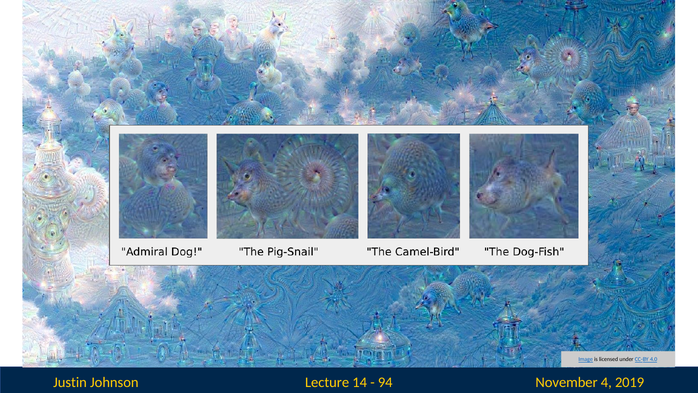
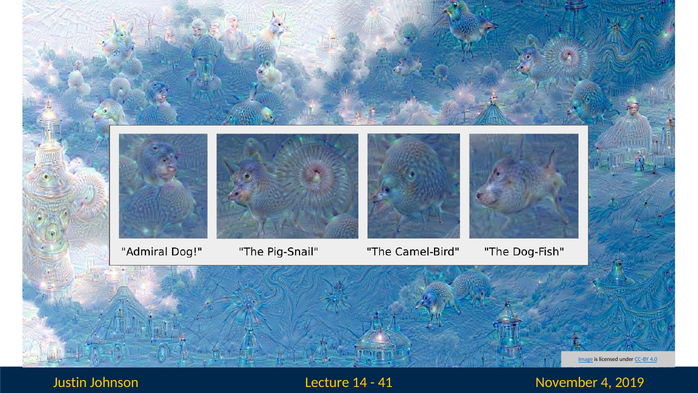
94: 94 -> 41 (385, 382)
